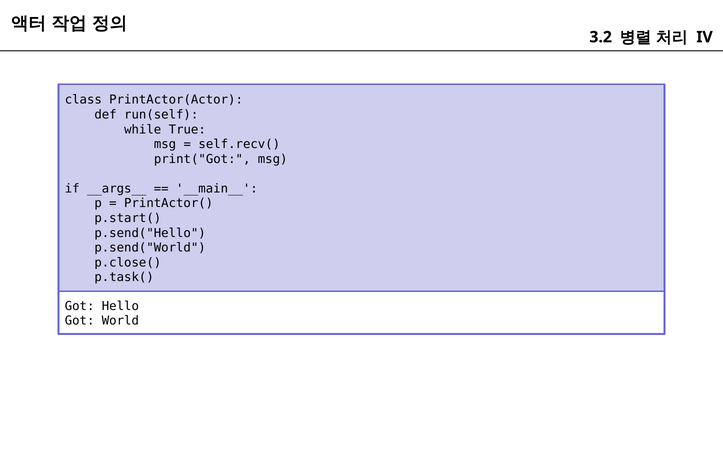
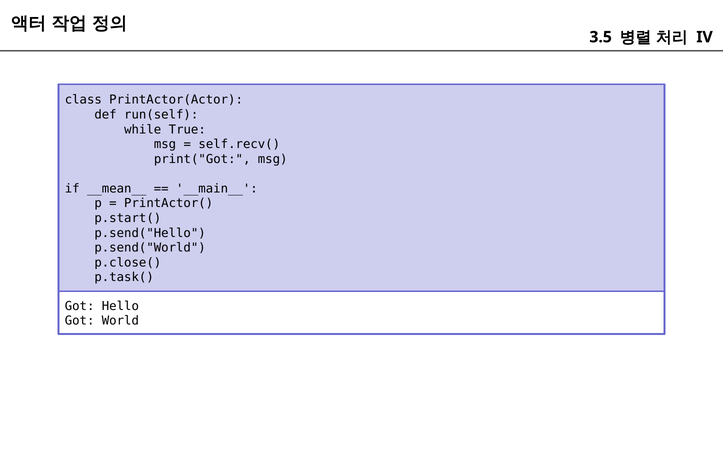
3.2: 3.2 -> 3.5 (601, 37)
__args__: __args__ -> __mean__ (117, 189)
